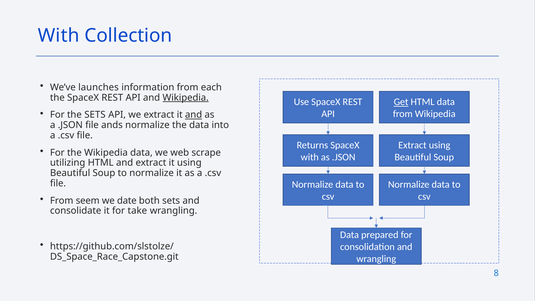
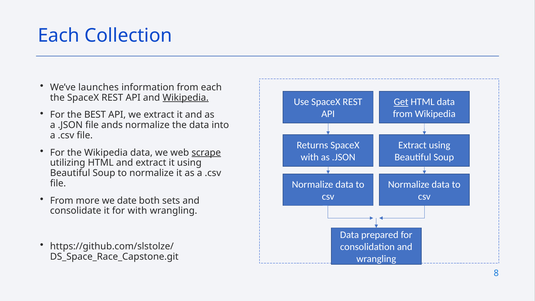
With: With -> Each (59, 36)
the SETS: SETS -> BEST (95, 115)
and underline: present -> none (194, 115)
scrape underline: none -> present (206, 153)
seem: seem -> more (88, 201)
for take: take -> with (137, 211)
